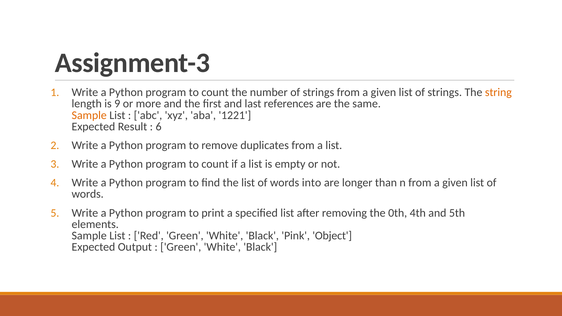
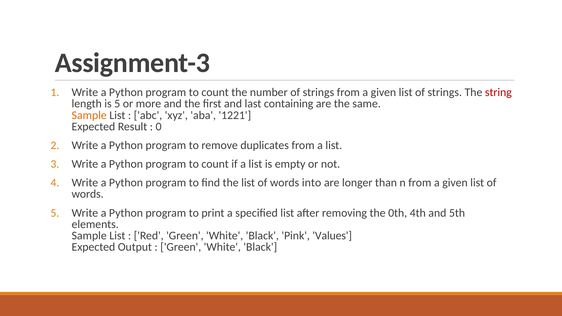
string colour: orange -> red (498, 92)
is 9: 9 -> 5 (117, 104)
references: references -> containing (289, 104)
6: 6 -> 0 (159, 127)
Object: Object -> Values (332, 236)
